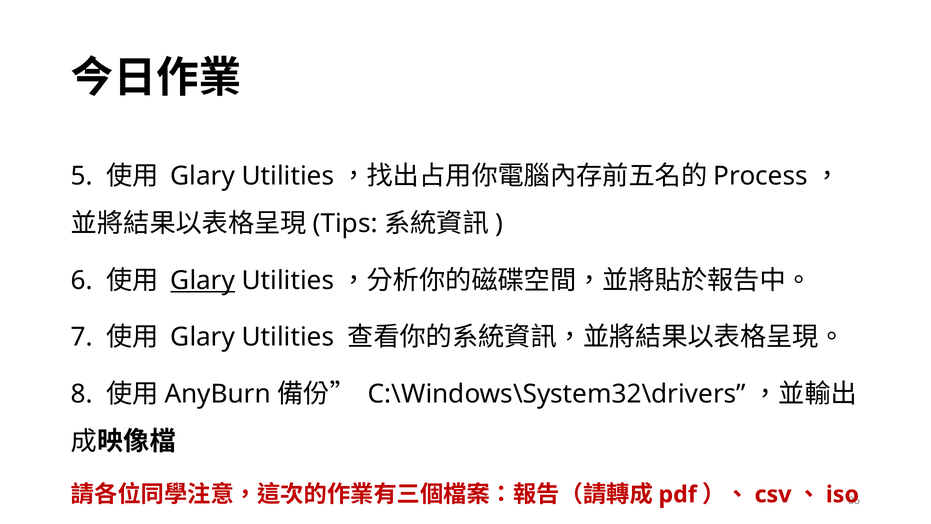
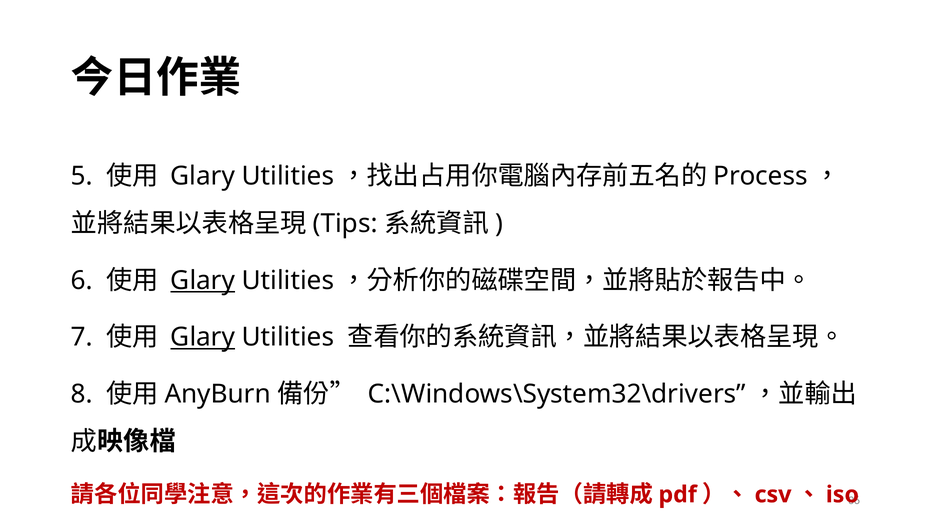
Glary underline: none -> present (203, 337)
